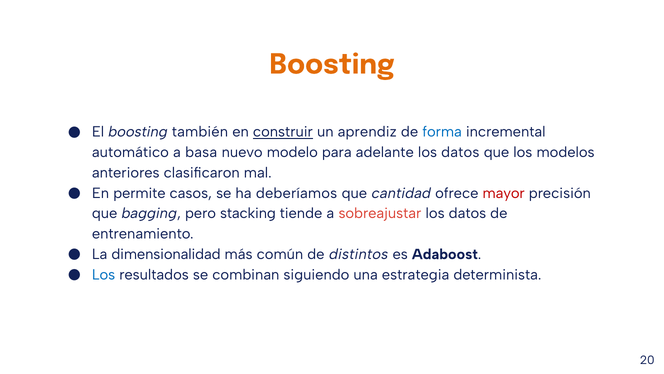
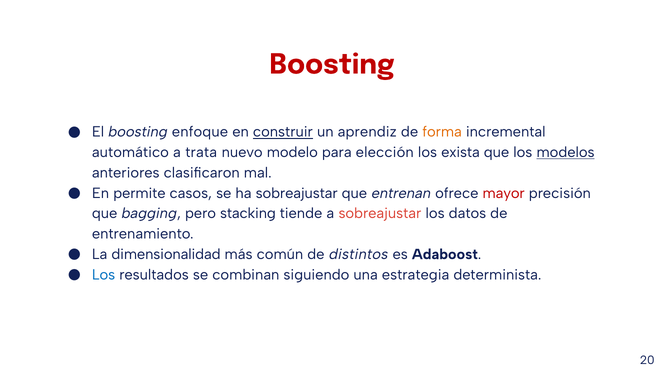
Boosting colour: orange -> red (332, 64)
también: también -> enfoque (200, 132)
forma colour: blue -> orange (442, 132)
basa: basa -> trata (201, 152)
adelante: adelante -> elección (385, 152)
datos: datos -> exista (460, 152)
modelos underline: none -> present (566, 152)
ha deberíamos: deberíamos -> sobreajustar (297, 193)
cantidad: cantidad -> entrenan (401, 193)
